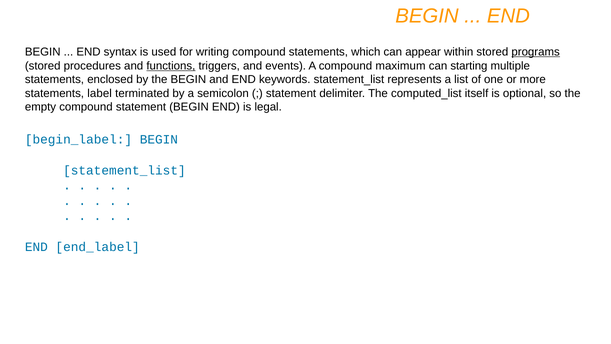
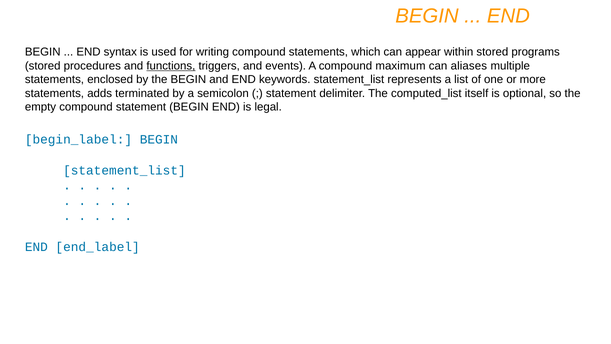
programs underline: present -> none (536, 52)
starting: starting -> aliases (469, 66)
label: label -> adds (100, 93)
